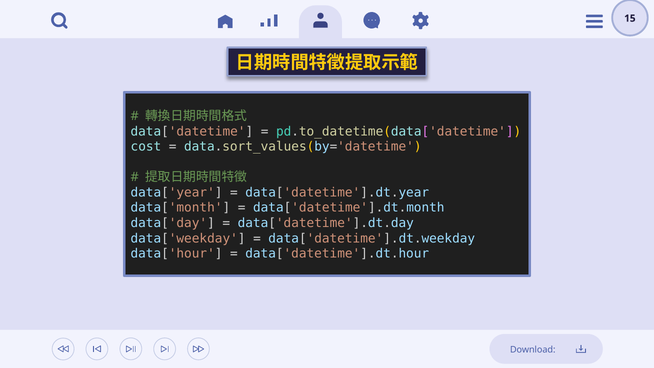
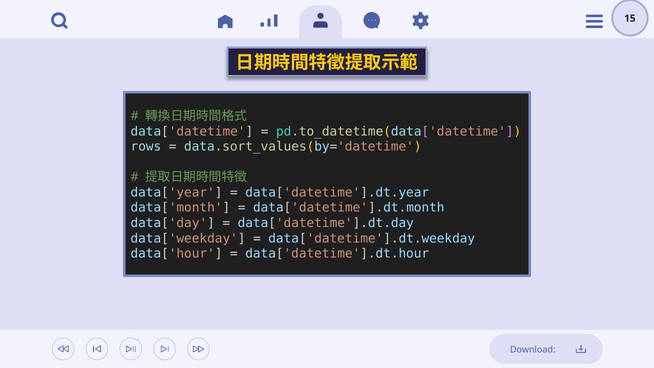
cost: cost -> rows (146, 147)
